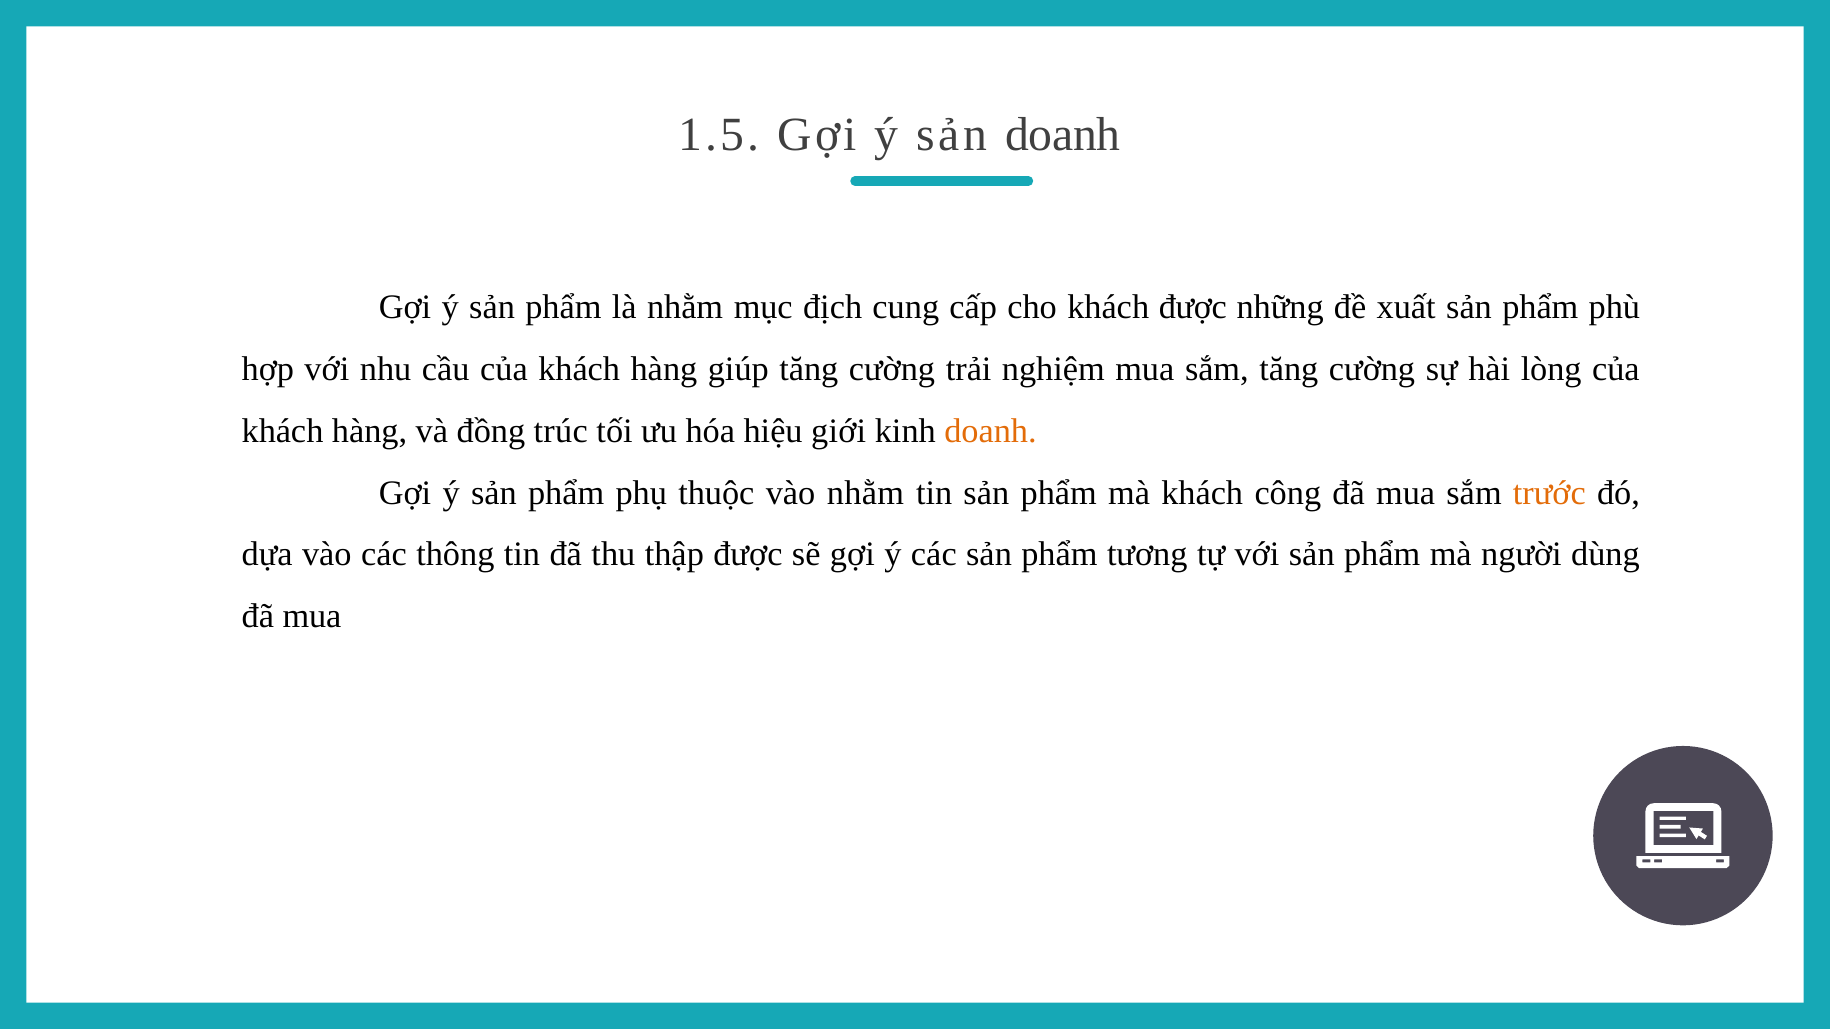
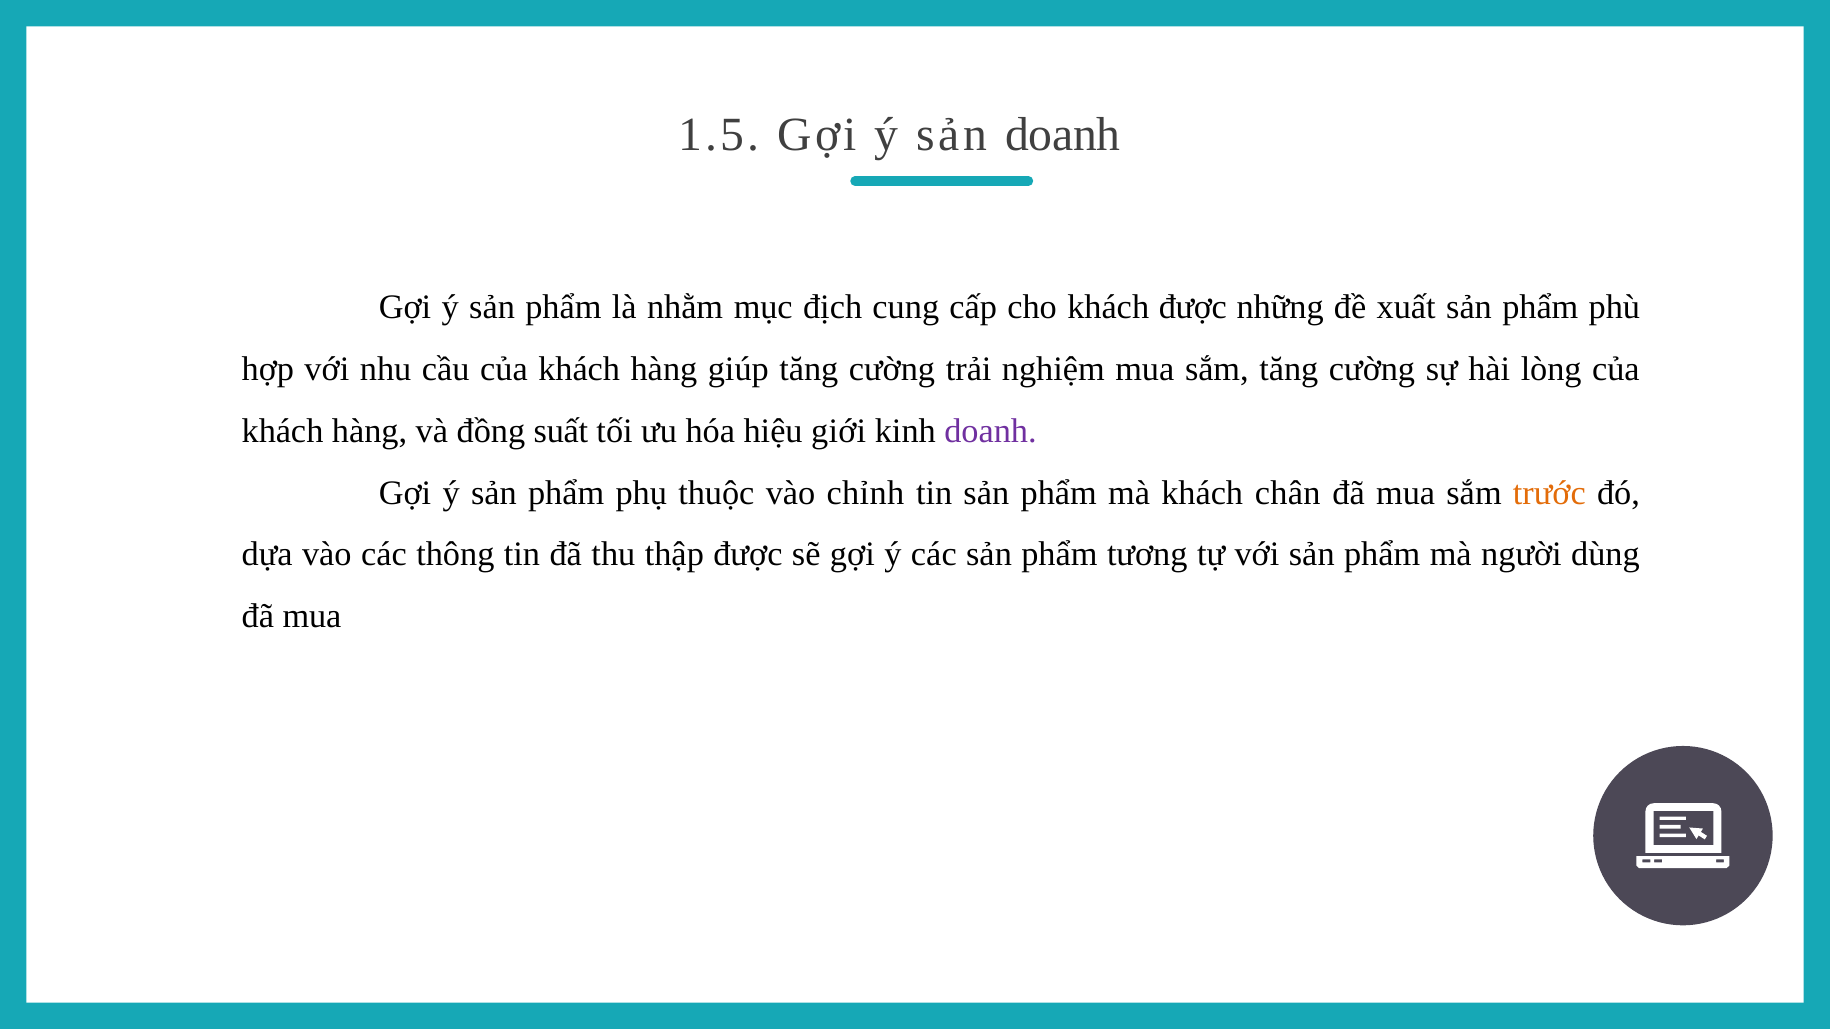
trúc: trúc -> suất (561, 431)
doanh colour: orange -> purple (991, 431)
vào nhằm: nhằm -> chỉnh (865, 493)
công: công -> chân (1288, 493)
